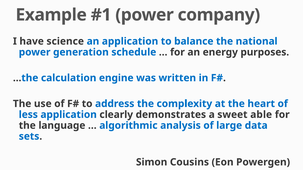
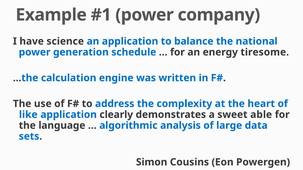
purposes: purposes -> tiresome (265, 52)
less: less -> like (28, 115)
